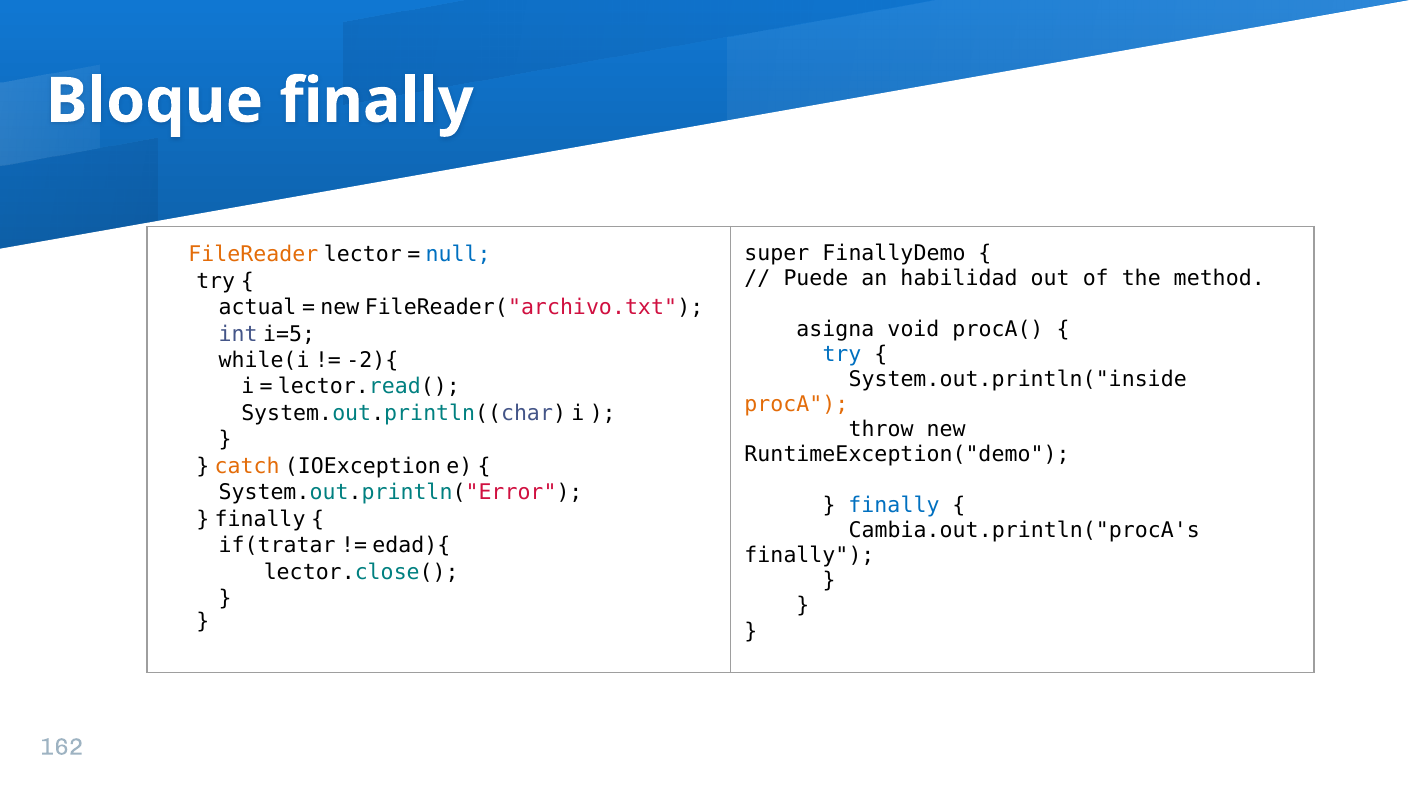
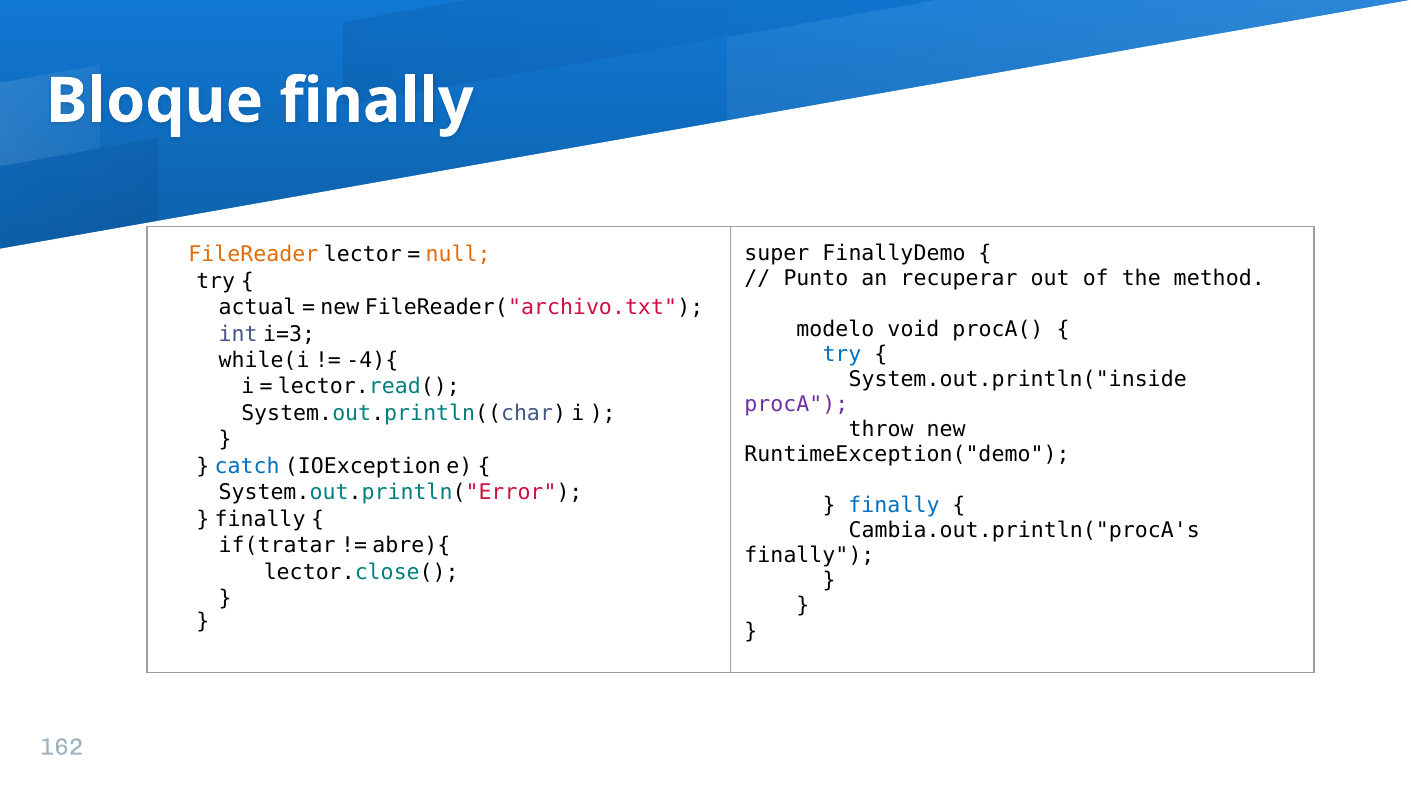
null colour: blue -> orange (458, 254)
Puede: Puede -> Punto (816, 278)
habilidad: habilidad -> recuperar (959, 278)
asigna: asigna -> modelo (835, 329)
i=5: i=5 -> i=3 (289, 334)
-2){: -2){ -> -4){ (372, 360)
procA colour: orange -> purple (796, 404)
catch colour: orange -> blue (247, 466)
edad){: edad){ -> abre){ (411, 545)
